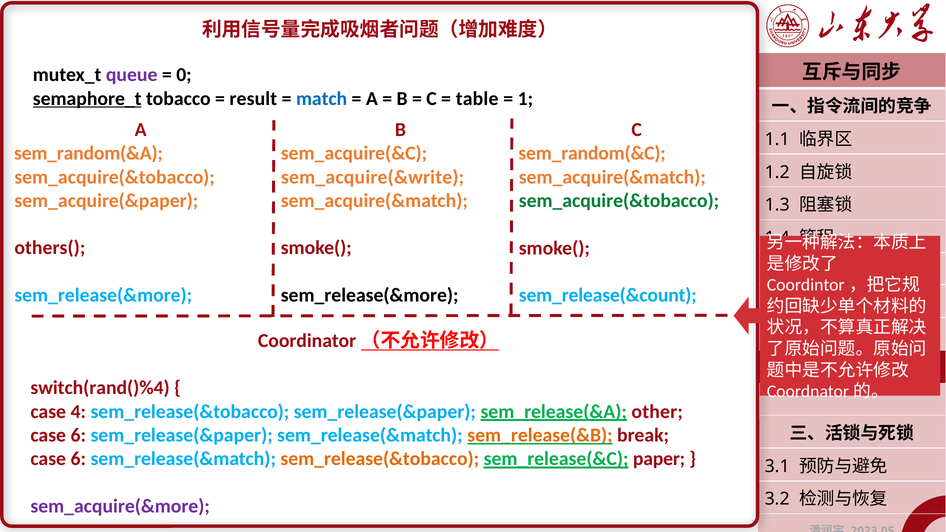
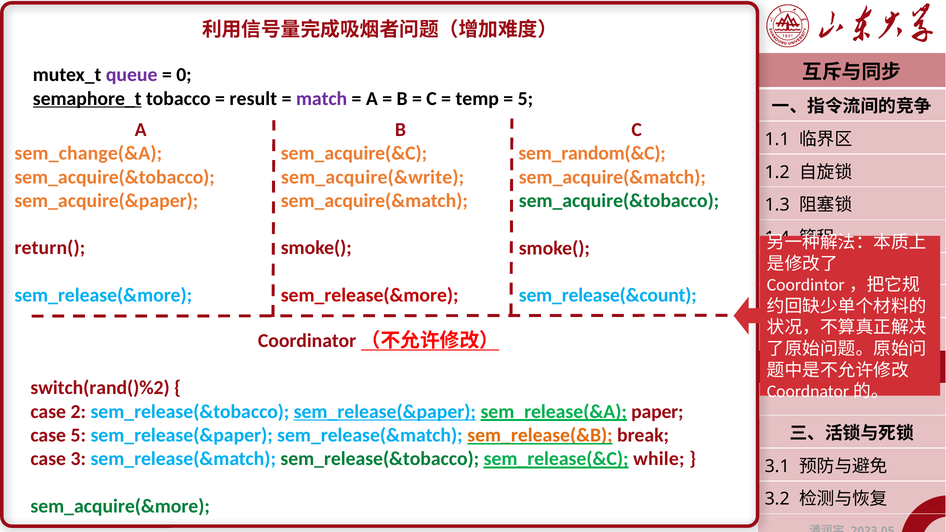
match colour: blue -> purple (322, 99)
table: table -> temp (477, 99)
1: 1 -> 5 (525, 99)
sem_random(&A: sem_random(&A -> sem_change(&A (88, 153)
others(: others( -> return( (50, 248)
sem_release(&more colour: black -> red (370, 295)
switch(rand()%4: switch(rand()%4 -> switch(rand()%2 (100, 388)
4: 4 -> 2 (78, 412)
sem_release(&paper underline: none -> present (385, 412)
other: other -> paper (657, 412)
6: 6 -> 5 (78, 435)
6: 6 -> 3 (78, 459)
sem_release(&tobacco colour: orange -> green (380, 459)
paper: paper -> while (659, 459)
sem_acquire(&more colour: purple -> green (120, 506)
